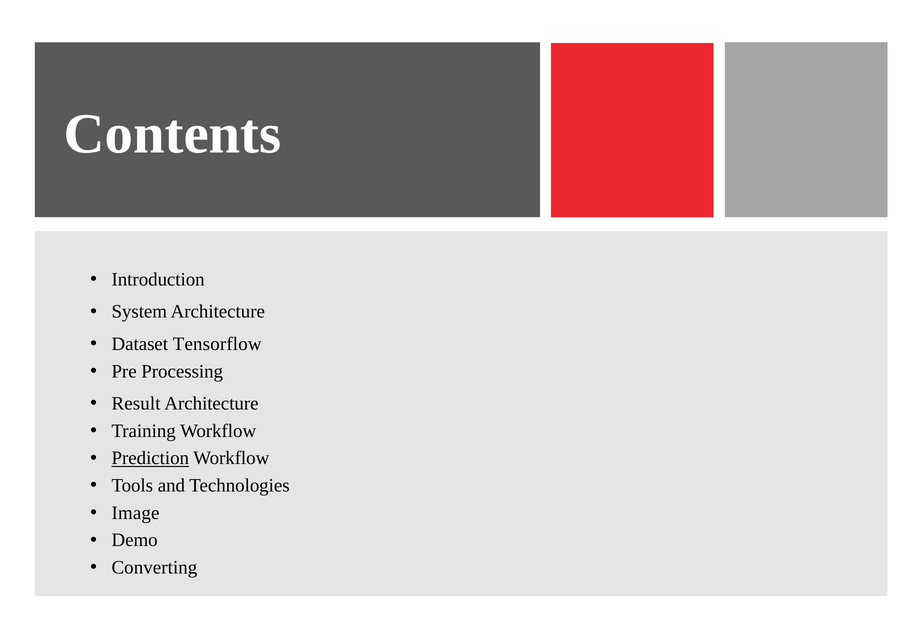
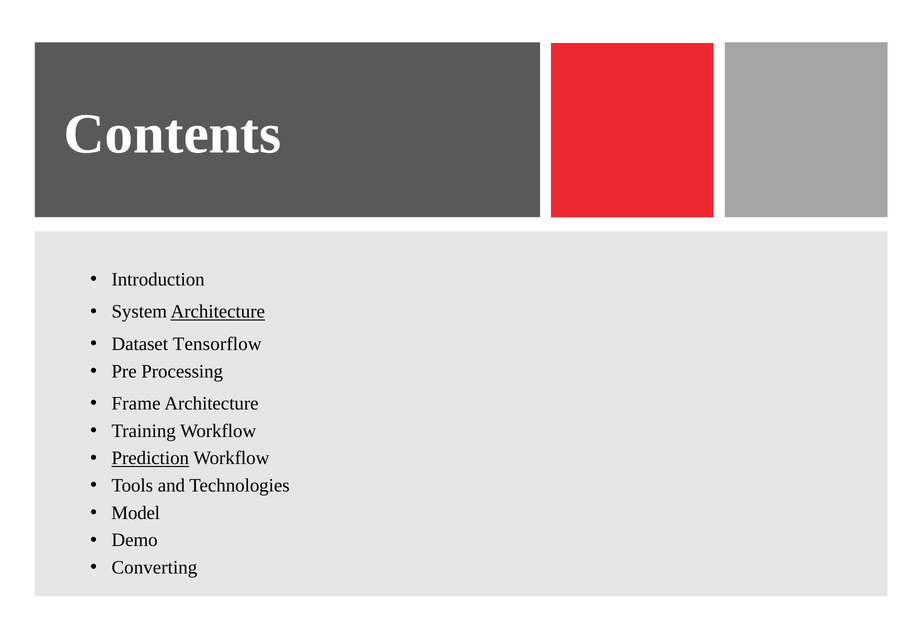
Architecture underline: none -> present (218, 312)
Result: Result -> Frame (136, 404)
Image: Image -> Model (136, 513)
